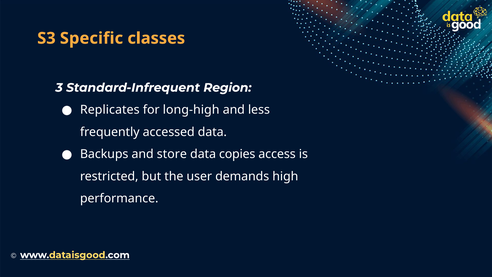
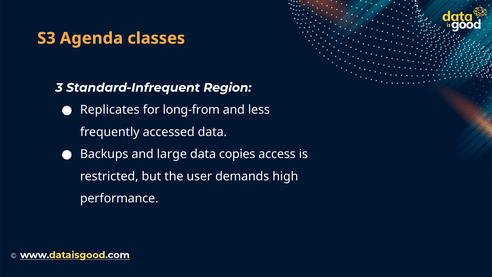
Specific: Specific -> Agenda (91, 38)
long-high: long-high -> long-from (191, 110)
store: store -> large (172, 154)
